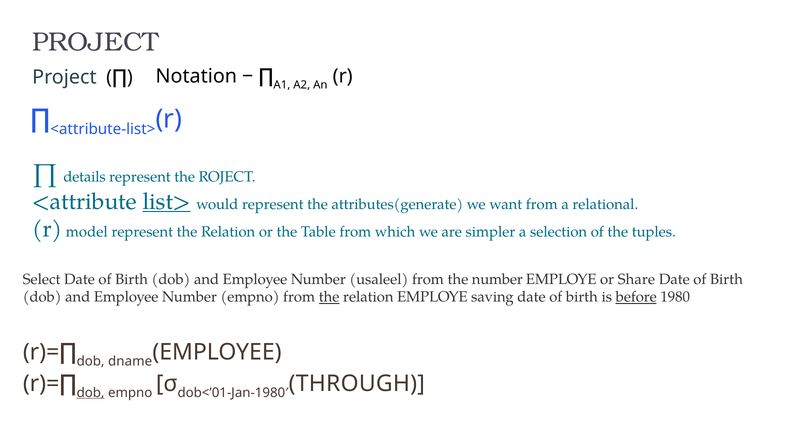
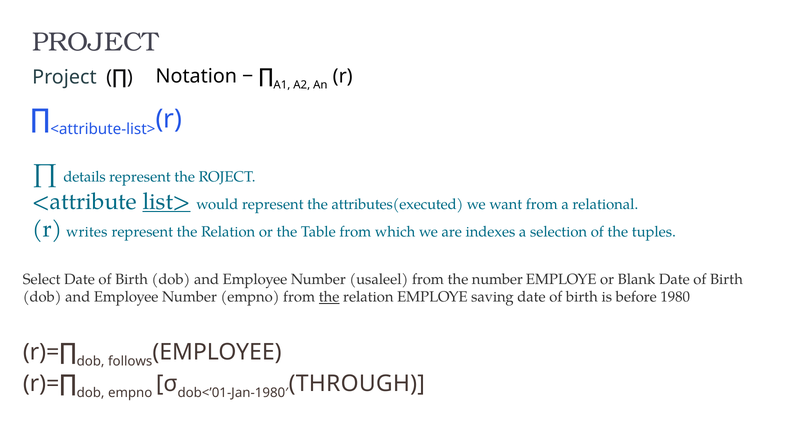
attributes(generate: attributes(generate -> attributes(executed (397, 204)
model: model -> writes (87, 232)
simpler: simpler -> indexes (490, 232)
Share: Share -> Blank (637, 279)
before underline: present -> none (636, 297)
dname: dname -> follows (130, 361)
dob underline: present -> none (91, 392)
